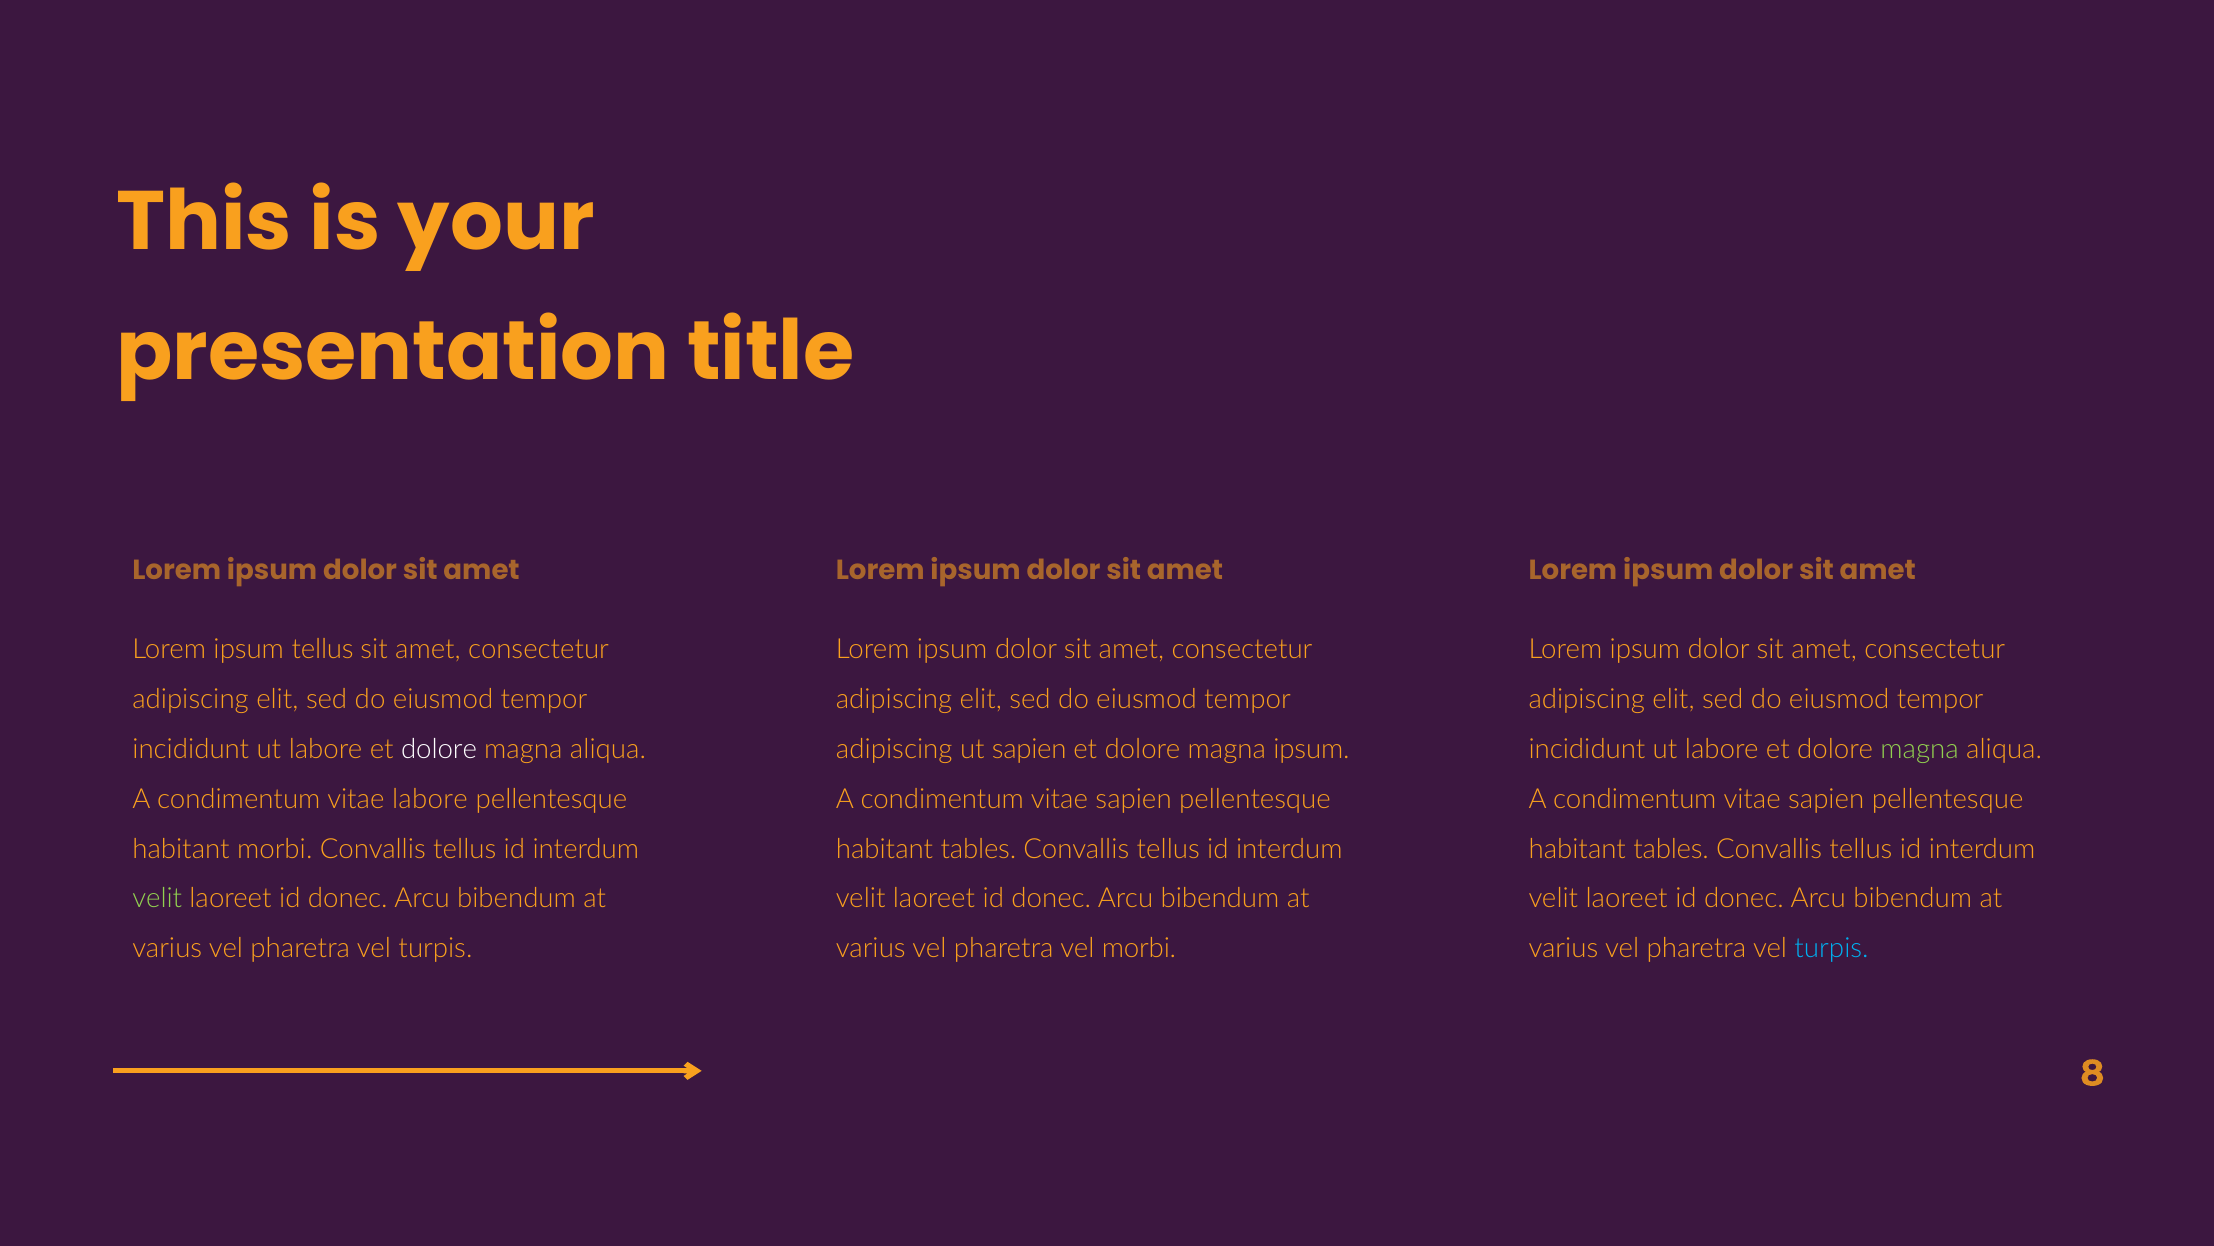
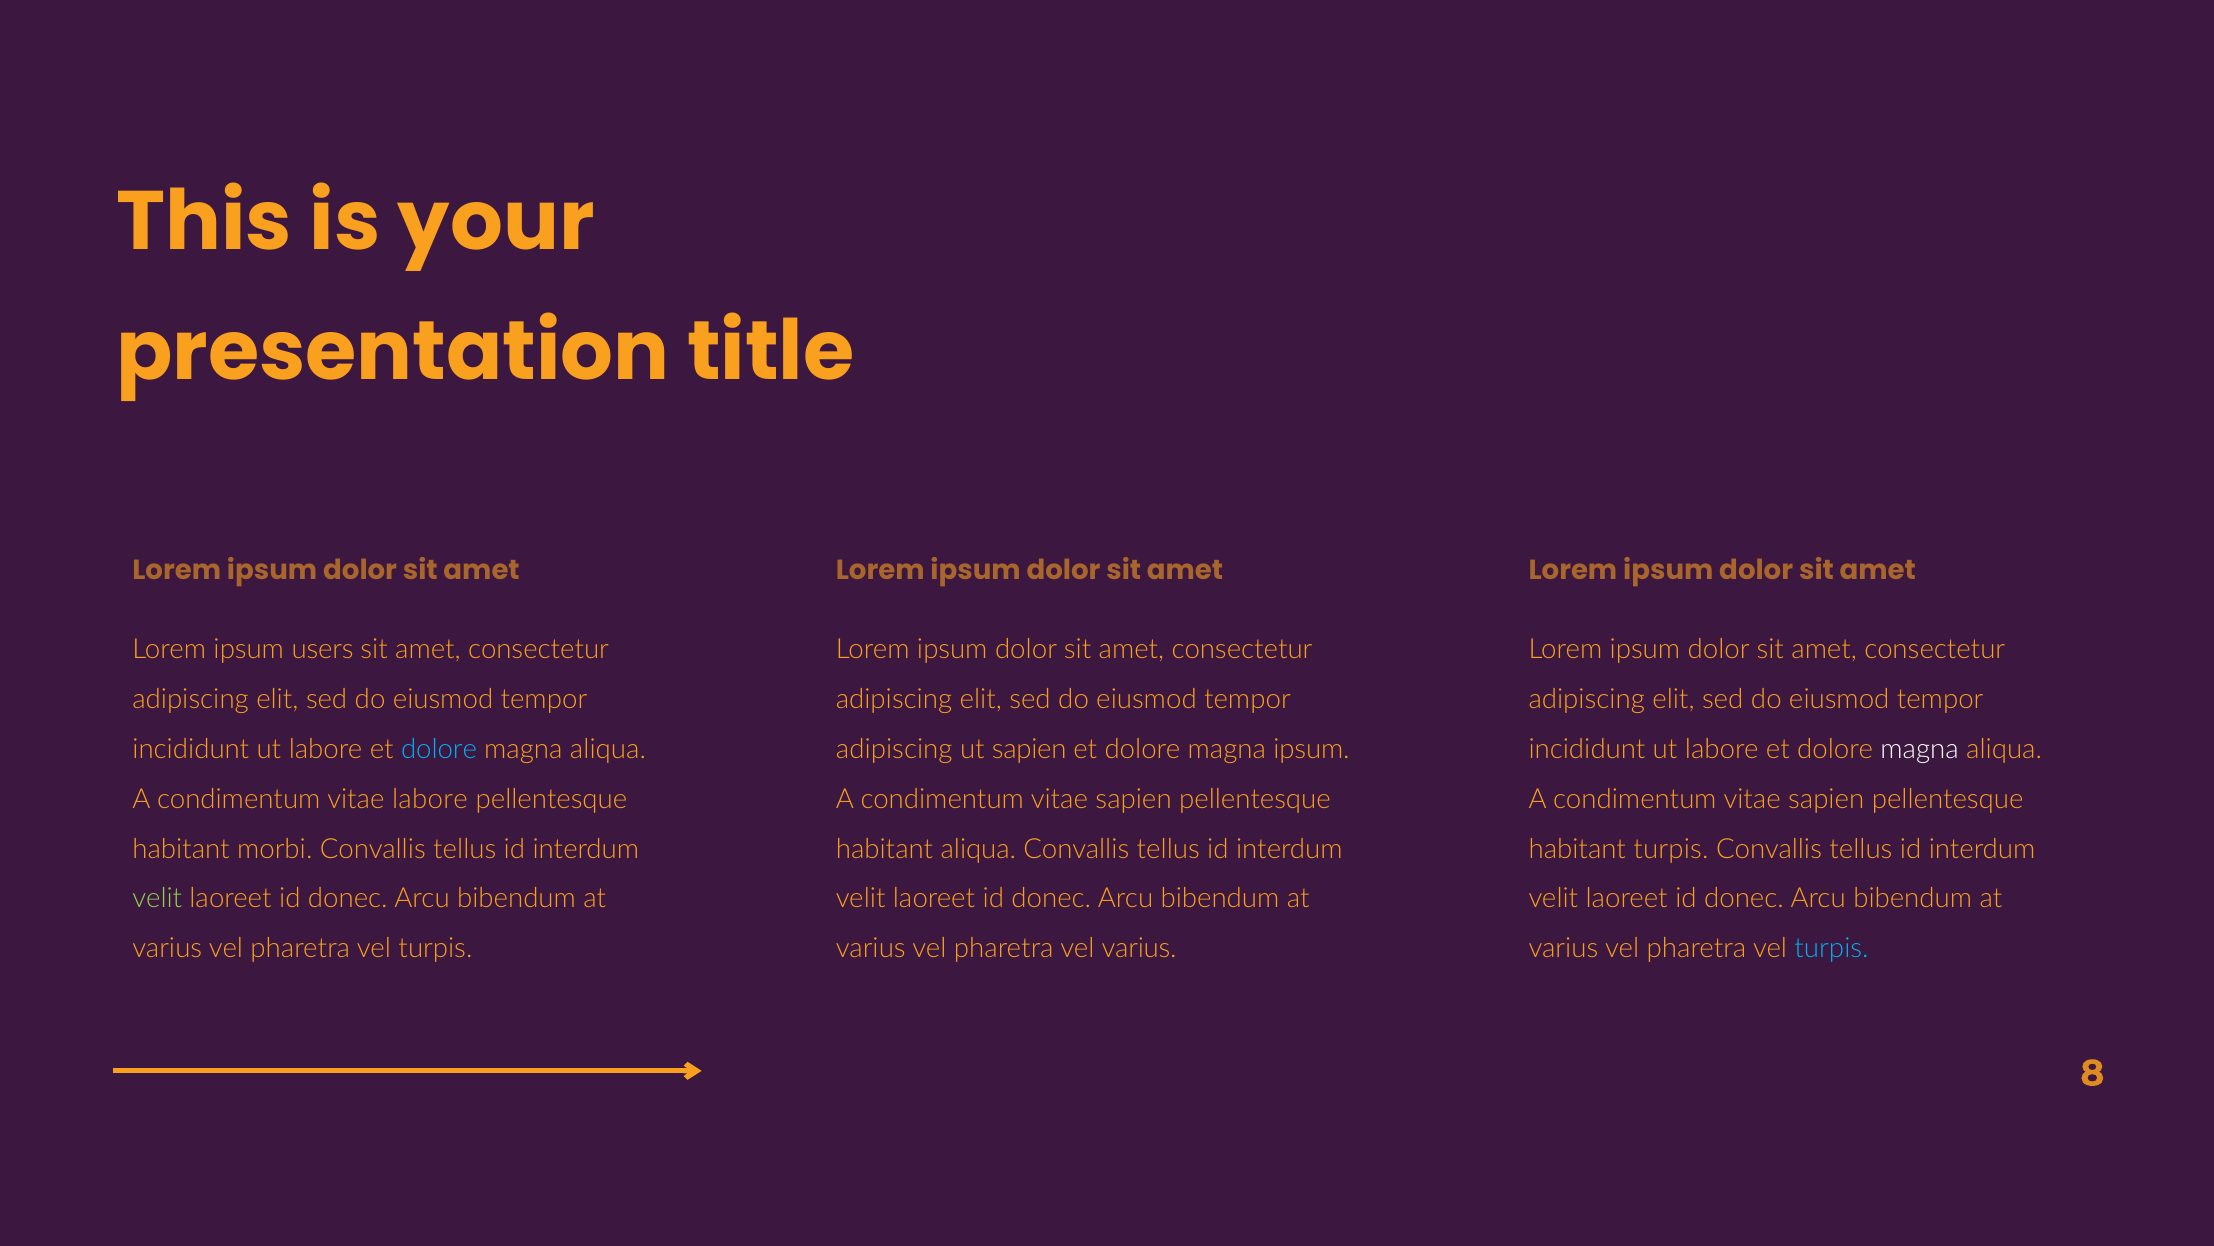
ipsum tellus: tellus -> users (323, 649)
dolore colour: white -> light blue (439, 749)
magna colour: light green -> white (1920, 749)
tables: tables -> aliqua (978, 849)
tables: tables -> turpis (1671, 849)
vel morbi: morbi -> varius (1139, 948)
